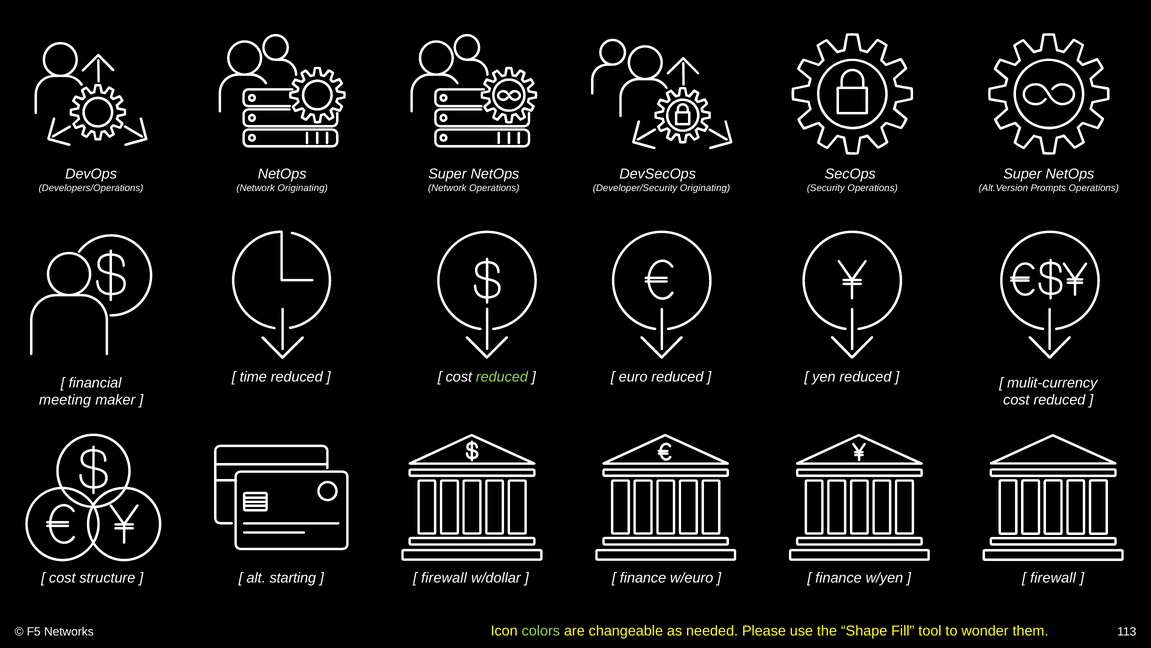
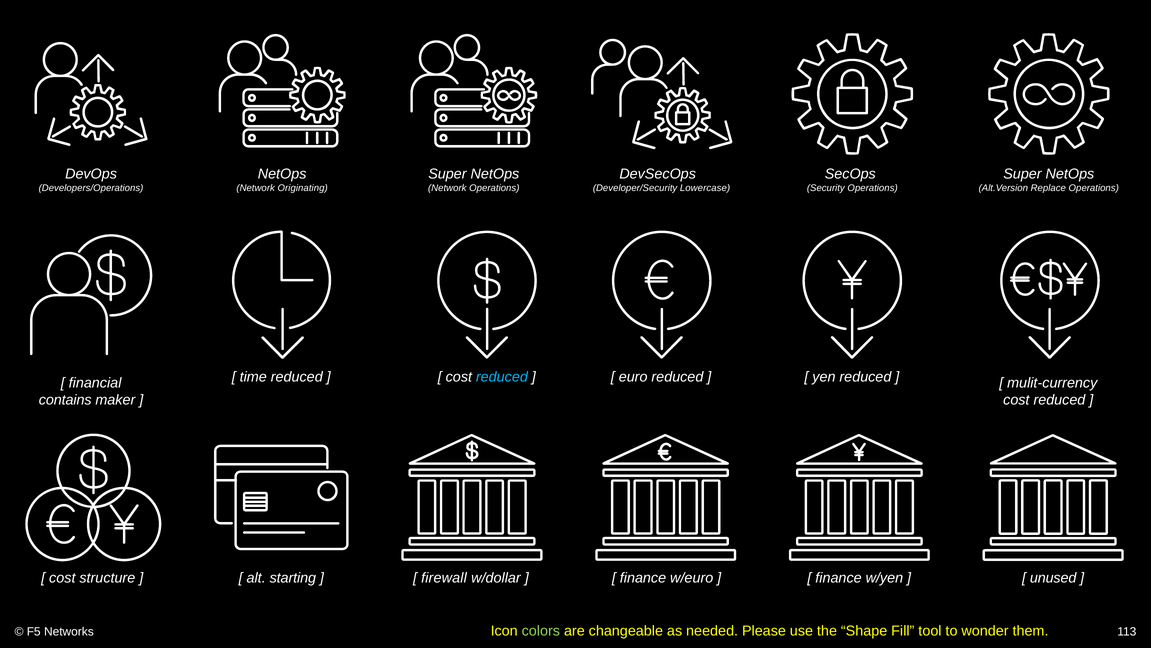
Developer/Security Originating: Originating -> Lowercase (705, 188)
Prompts: Prompts -> Replace (1048, 188)
reduced colour: light green -> light blue (502, 377)
meeting: meeting -> contains (65, 400)
firewall: firewall -> unused (1053, 577)
